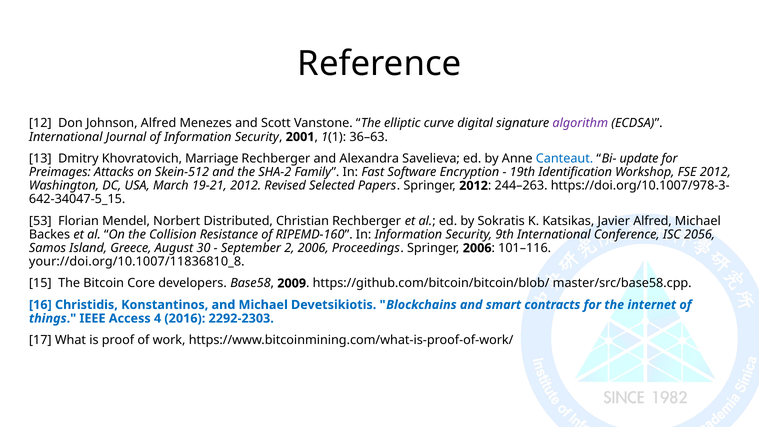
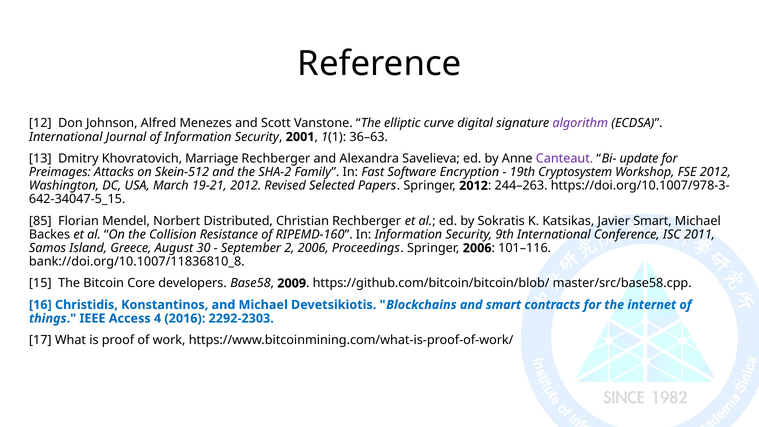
Canteaut colour: blue -> purple (565, 158)
Identification: Identification -> Cryptosystem (575, 172)
53: 53 -> 85 (40, 221)
Javier Alfred: Alfred -> Smart (653, 221)
2056: 2056 -> 2011 (700, 234)
your://doi.org/10.1007/11836810_8: your://doi.org/10.1007/11836810_8 -> bank://doi.org/10.1007/11836810_8 (137, 262)
